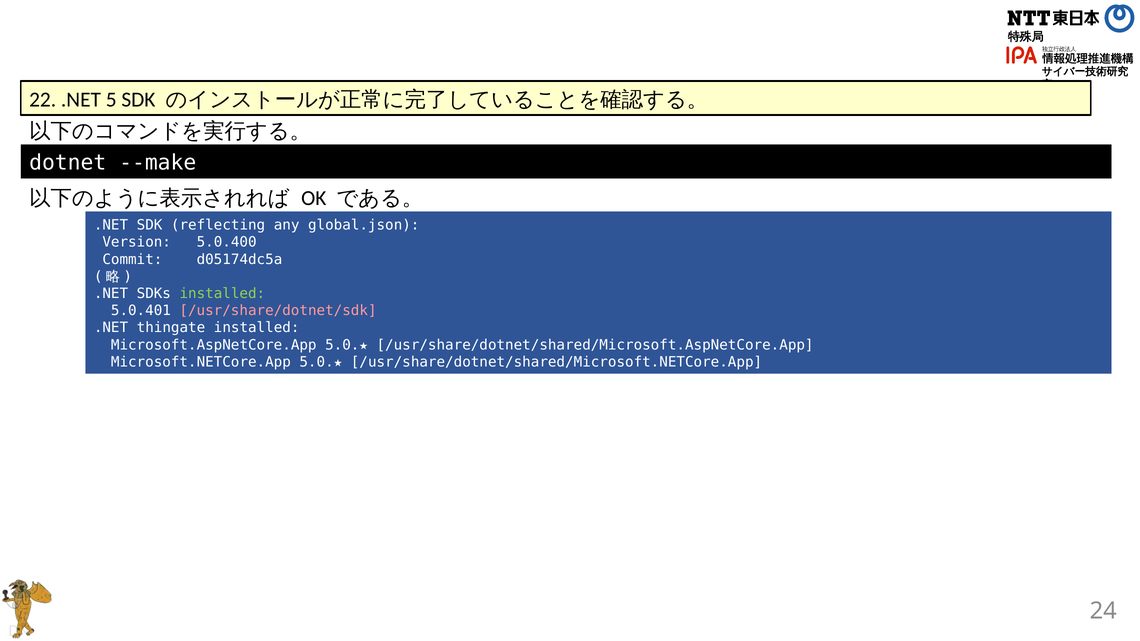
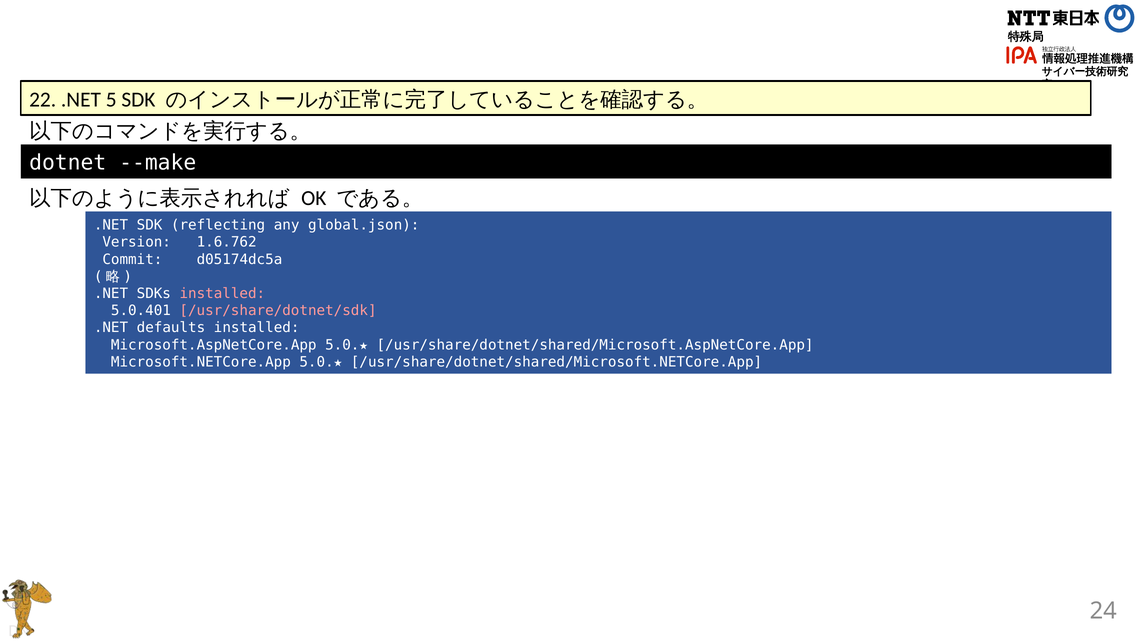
5.0.400: 5.0.400 -> 1.6.762 (227, 242)
installed colour: light green -> pink (222, 294)
thingate: thingate -> defaults (171, 328)
